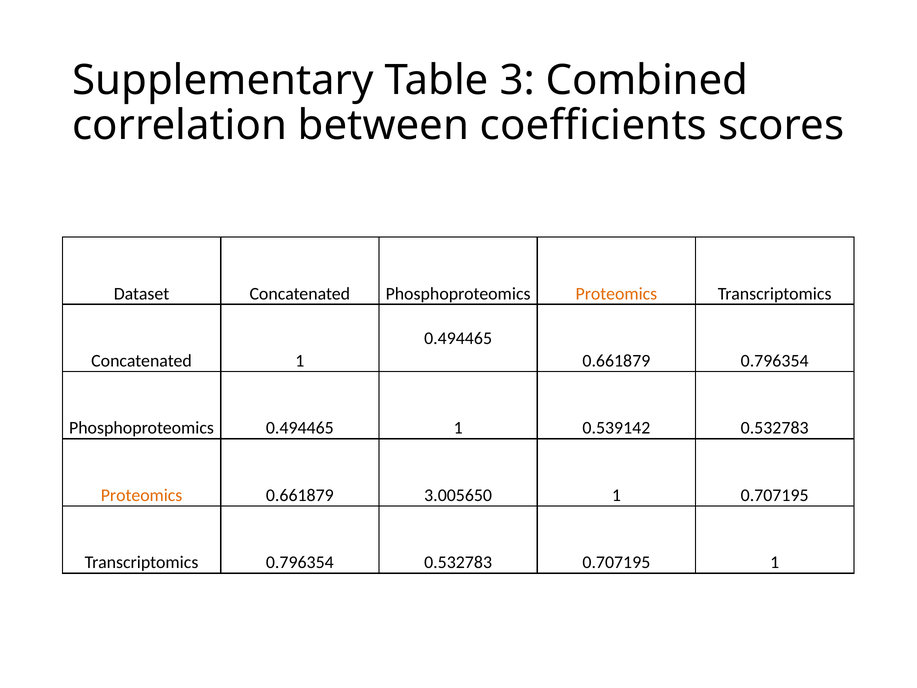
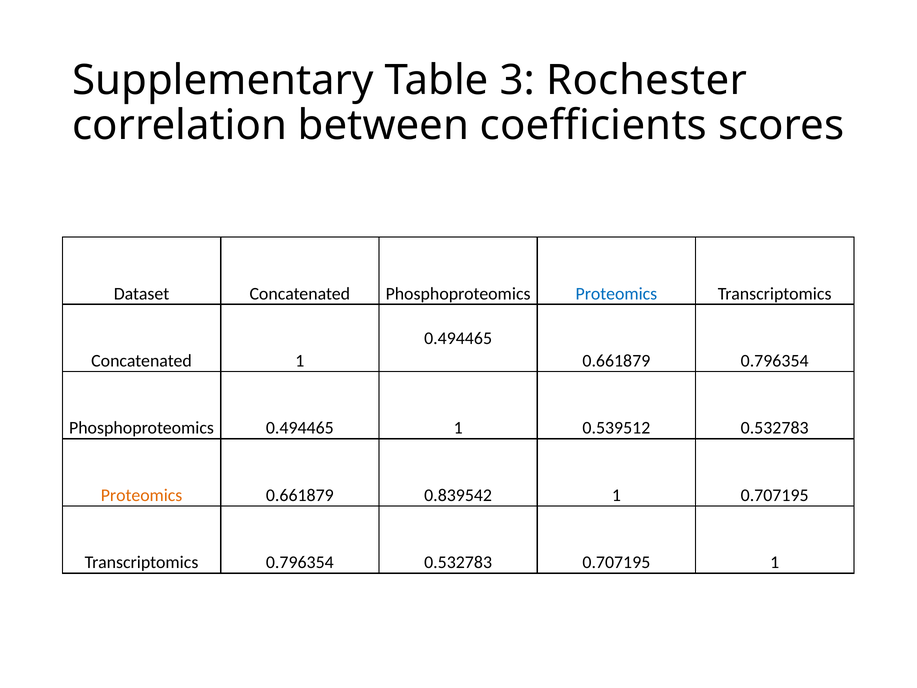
Combined: Combined -> Rochester (647, 80)
Proteomics colour: orange -> blue (616, 294)
0.539142: 0.539142 -> 0.539512 (616, 428)
3.005650: 3.005650 -> 0.839542 (458, 495)
